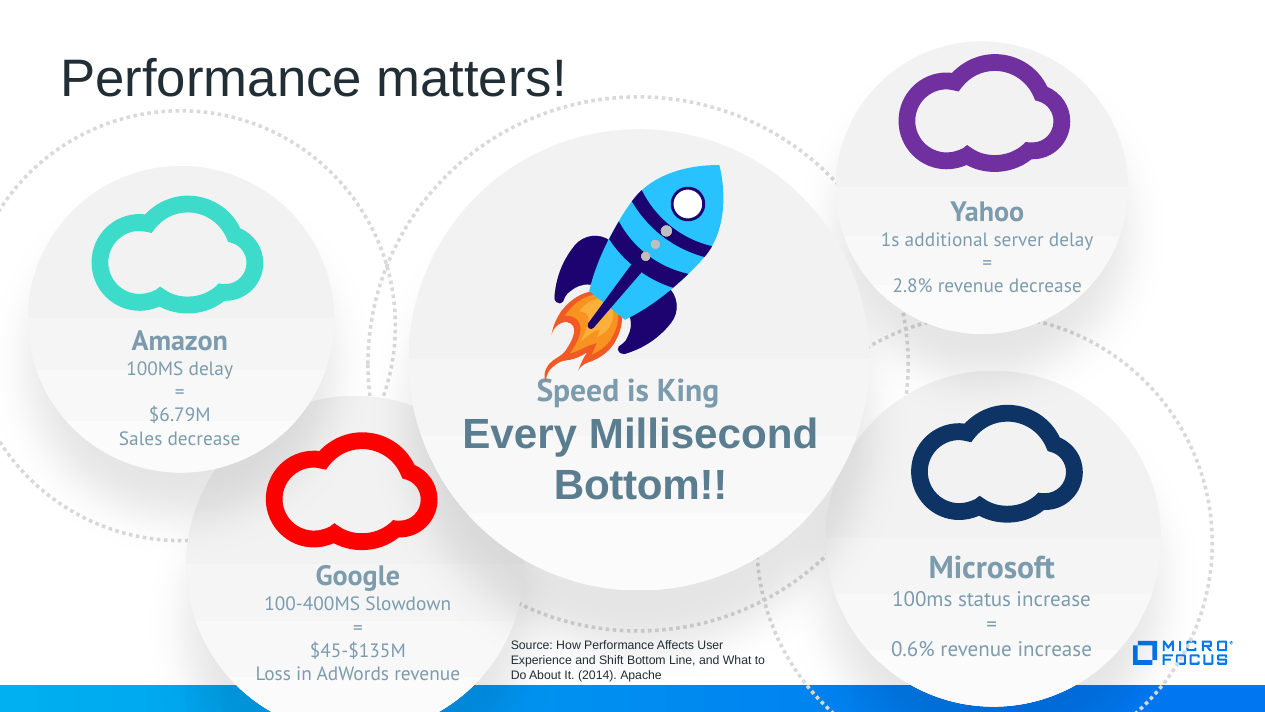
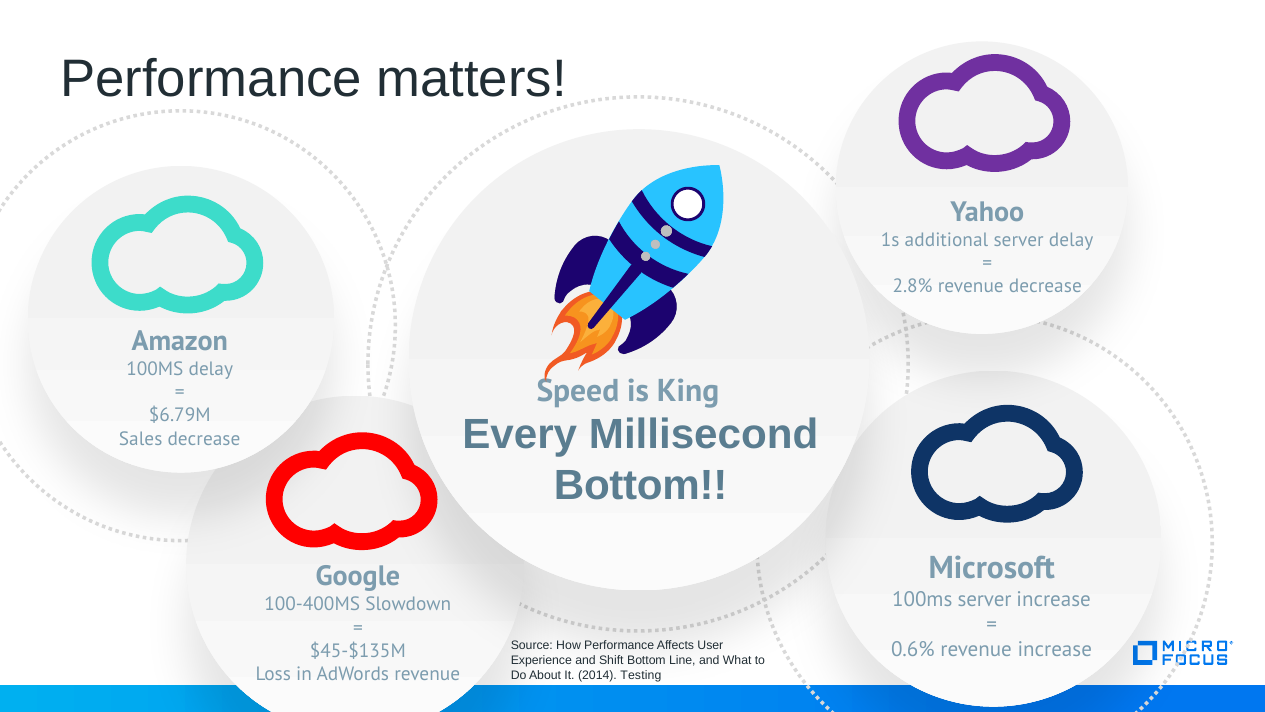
100ms status: status -> server (985, 599)
Apache: Apache -> Testing (641, 675)
